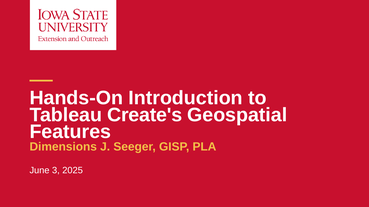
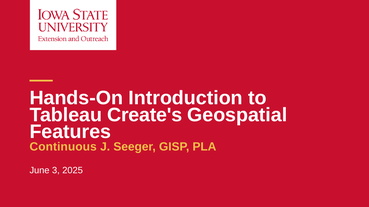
Dimensions: Dimensions -> Continuous (63, 147)
